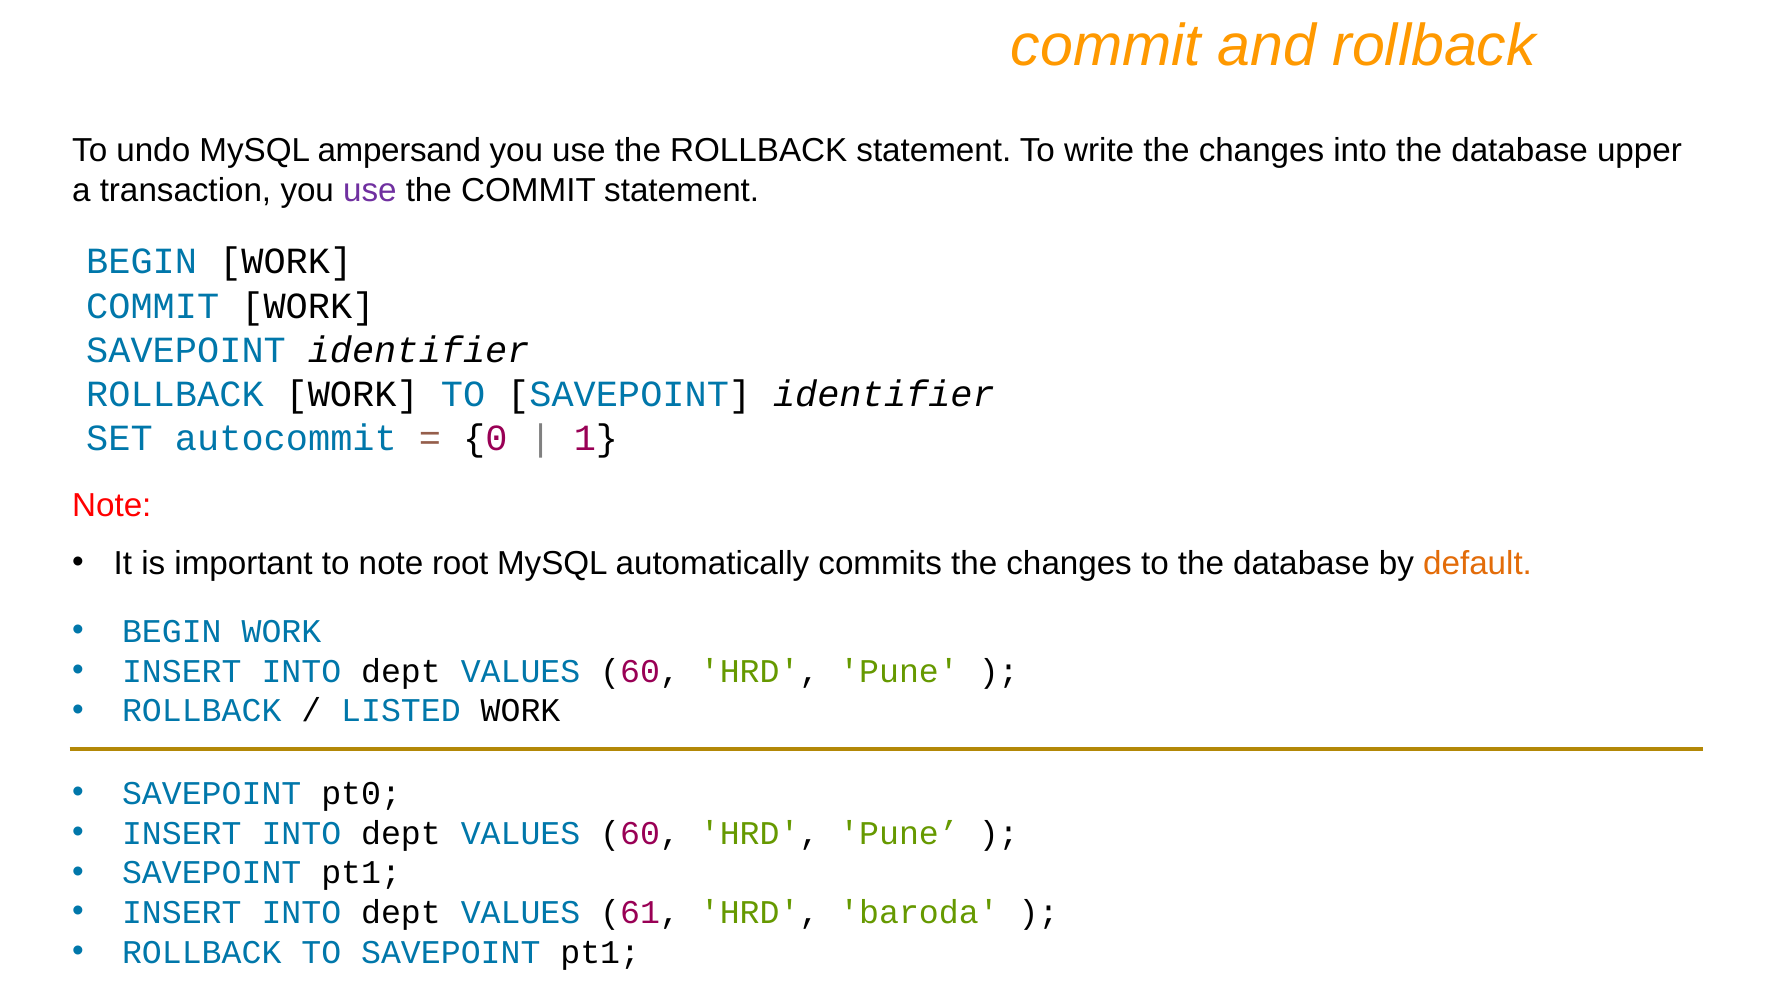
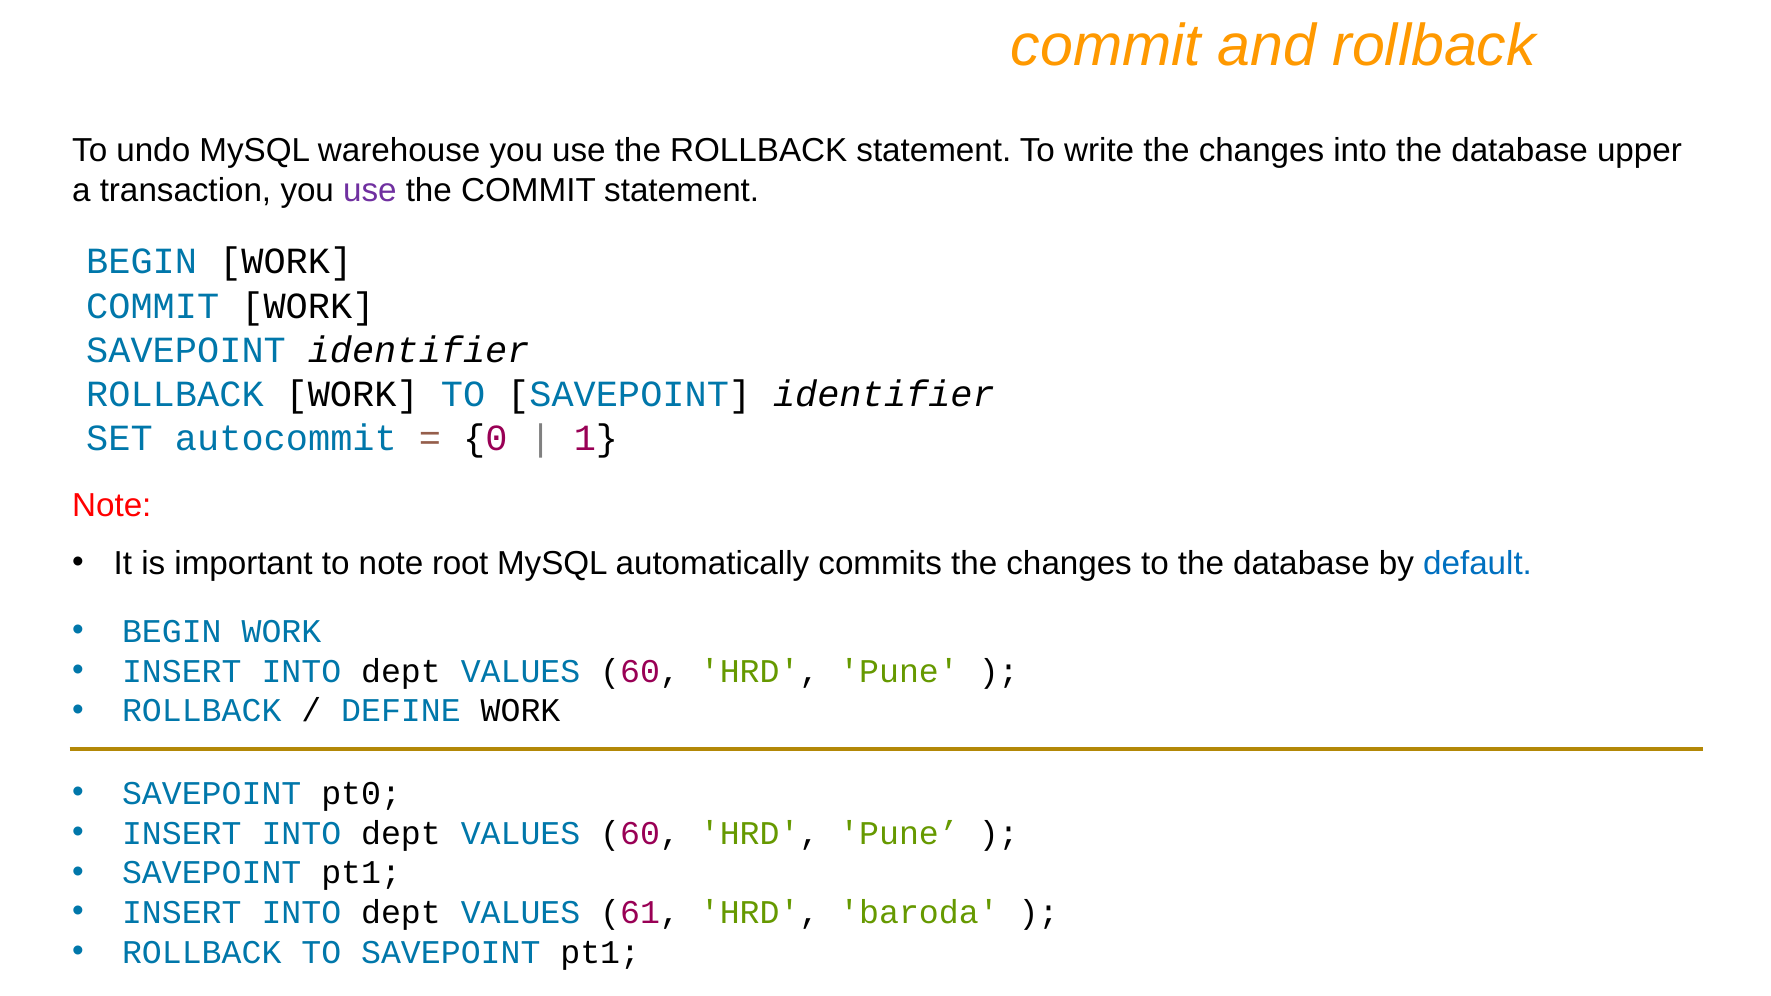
ampersand: ampersand -> warehouse (399, 150)
default colour: orange -> blue (1478, 563)
LISTED: LISTED -> DEFINE (401, 711)
